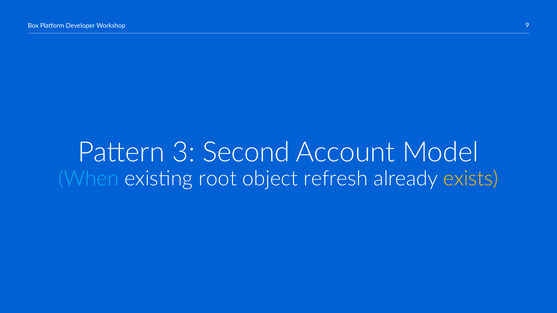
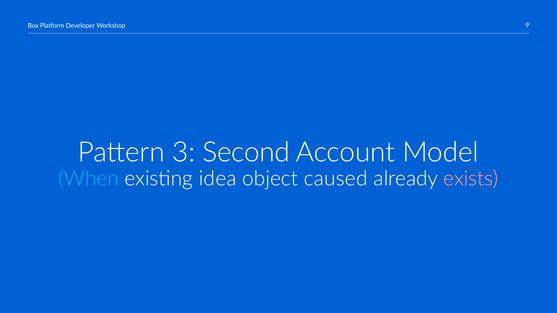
root: root -> idea (218, 179)
refresh: refresh -> caused (336, 179)
exists colour: yellow -> pink (471, 179)
